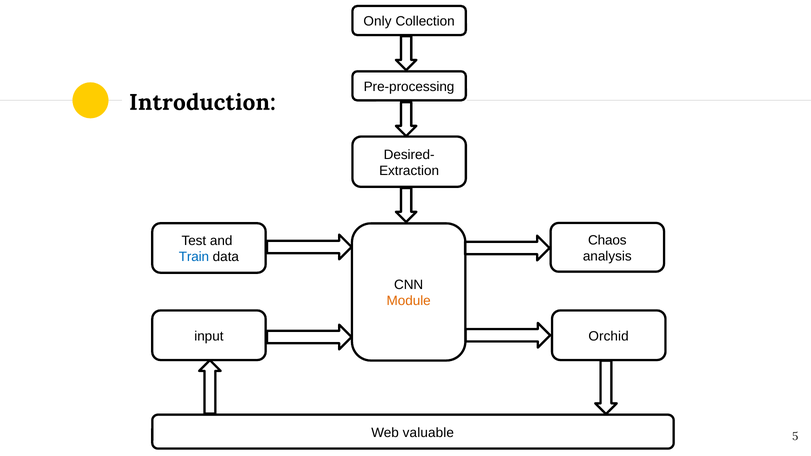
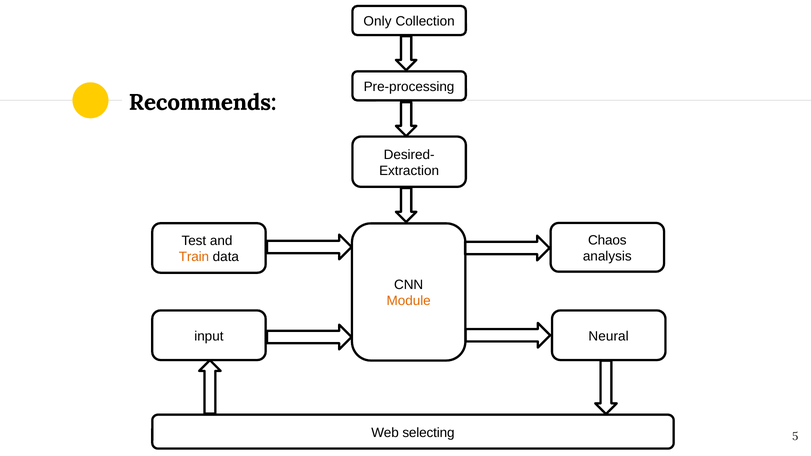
Introduction: Introduction -> Recommends (203, 102)
Train colour: blue -> orange (194, 257)
Orchid: Orchid -> Neural (609, 336)
valuable: valuable -> selecting (428, 433)
